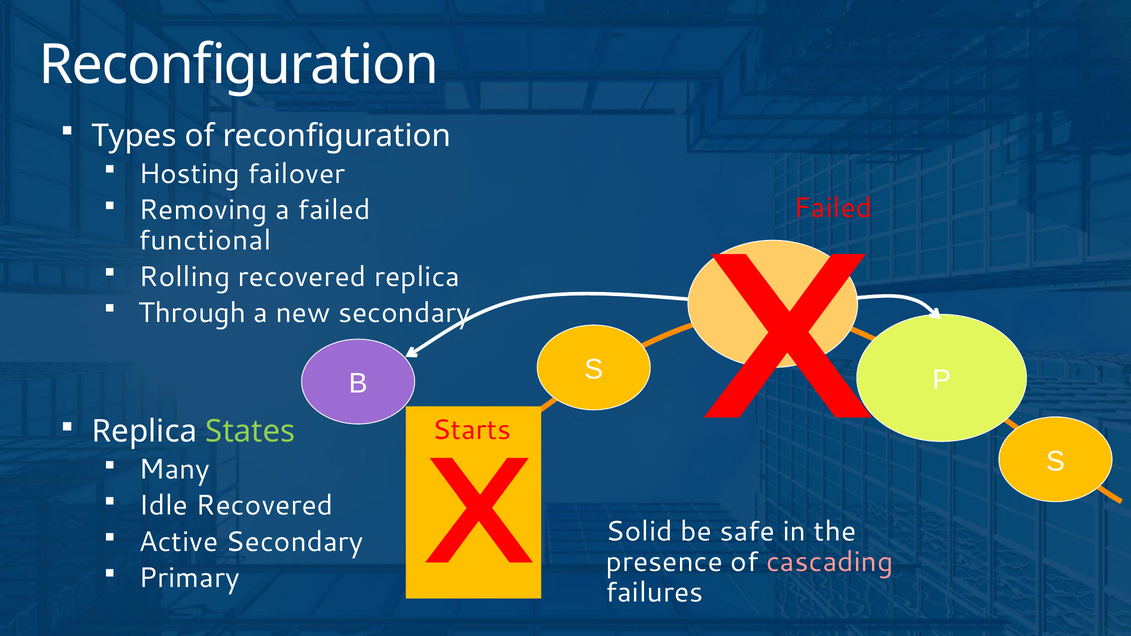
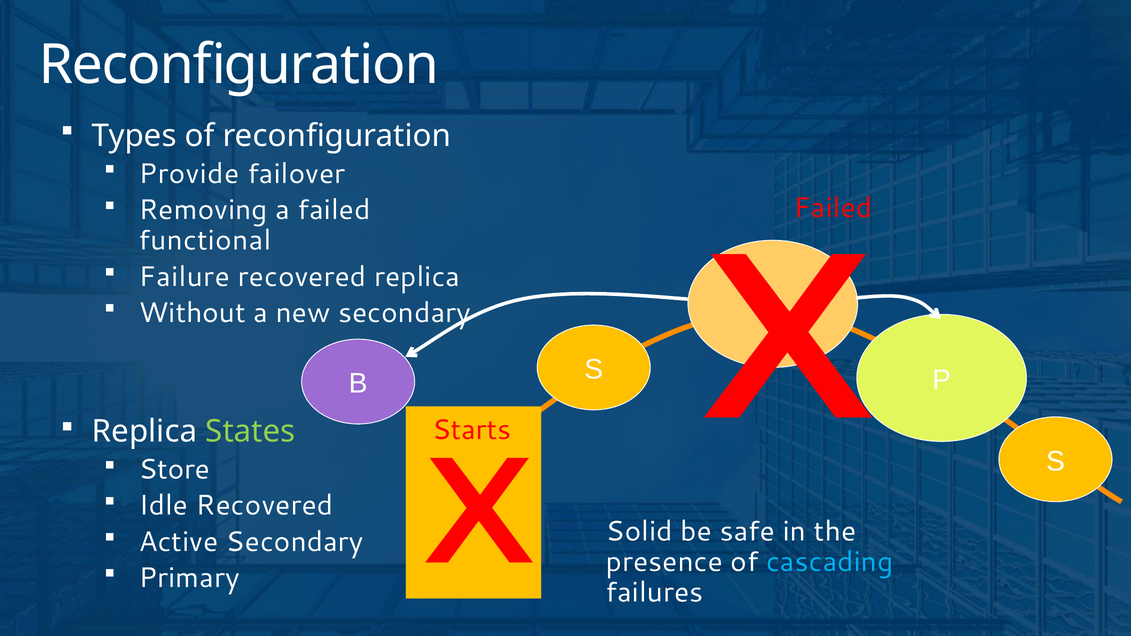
Hosting: Hosting -> Provide (189, 174)
Rolling: Rolling -> Failure (184, 277)
Through: Through -> Without (192, 313)
Many: Many -> Store (174, 470)
cascading colour: pink -> light blue (830, 562)
